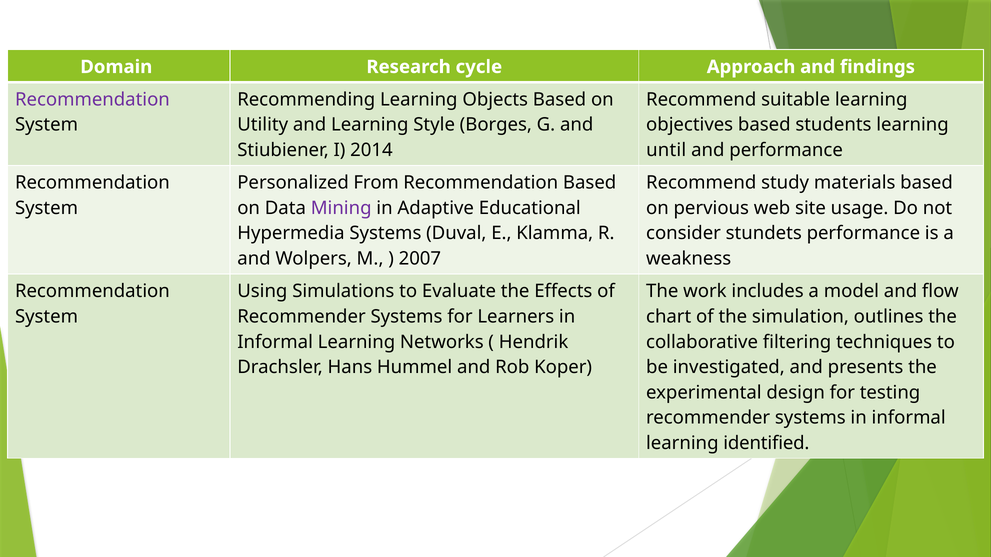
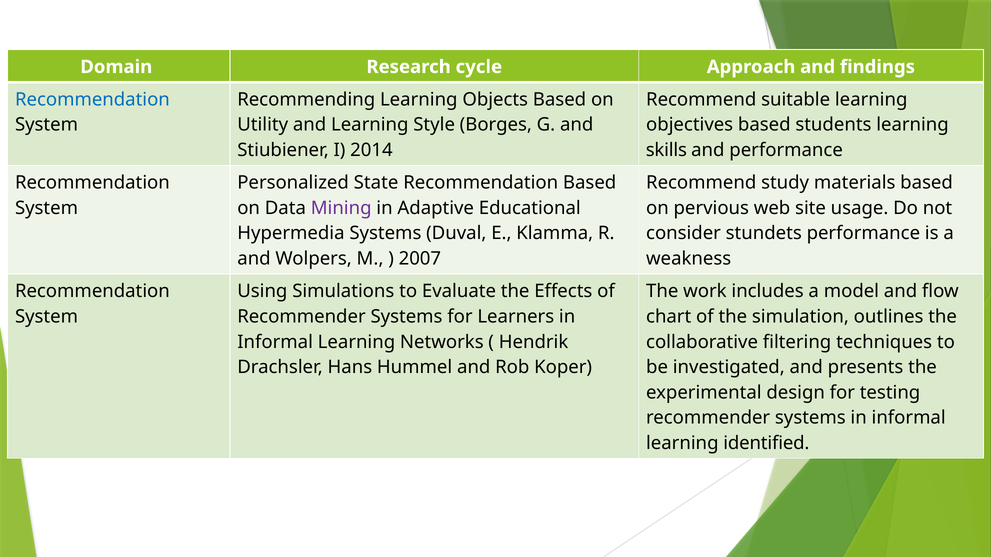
Recommendation colour: purple -> blue (92, 100)
until: until -> skills (666, 150)
From: From -> State (376, 183)
